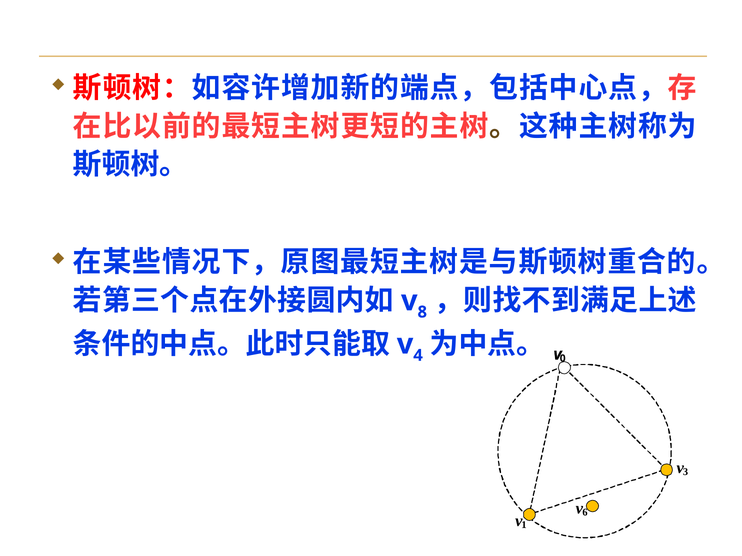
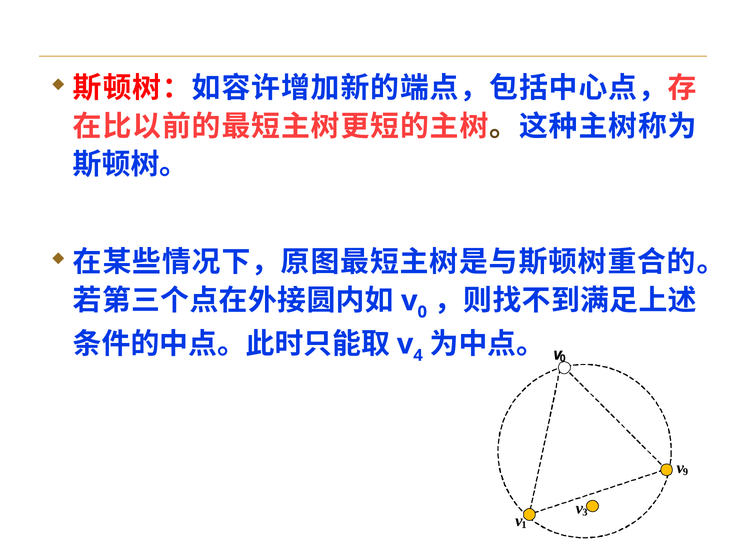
8: 8 -> 0 (422, 312)
3: 3 -> 9 (685, 472)
6: 6 -> 3 (585, 513)
